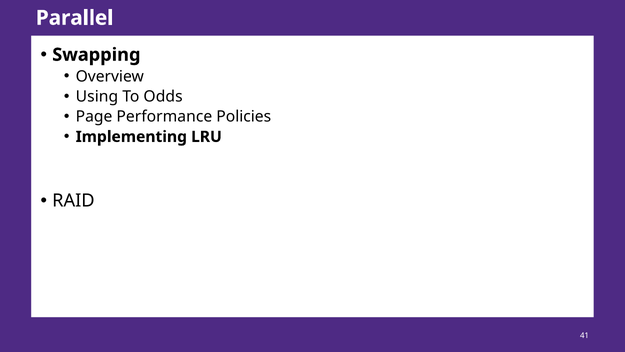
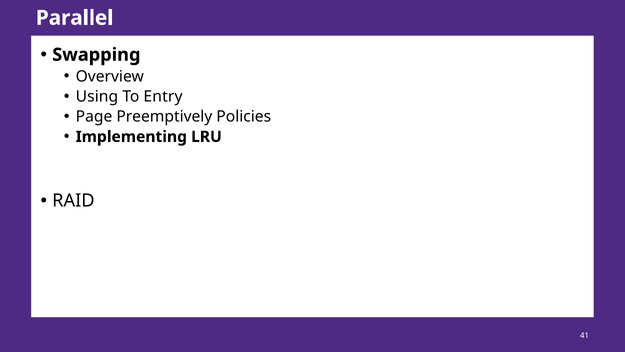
Odds: Odds -> Entry (163, 96)
Performance: Performance -> Preemptively (164, 116)
